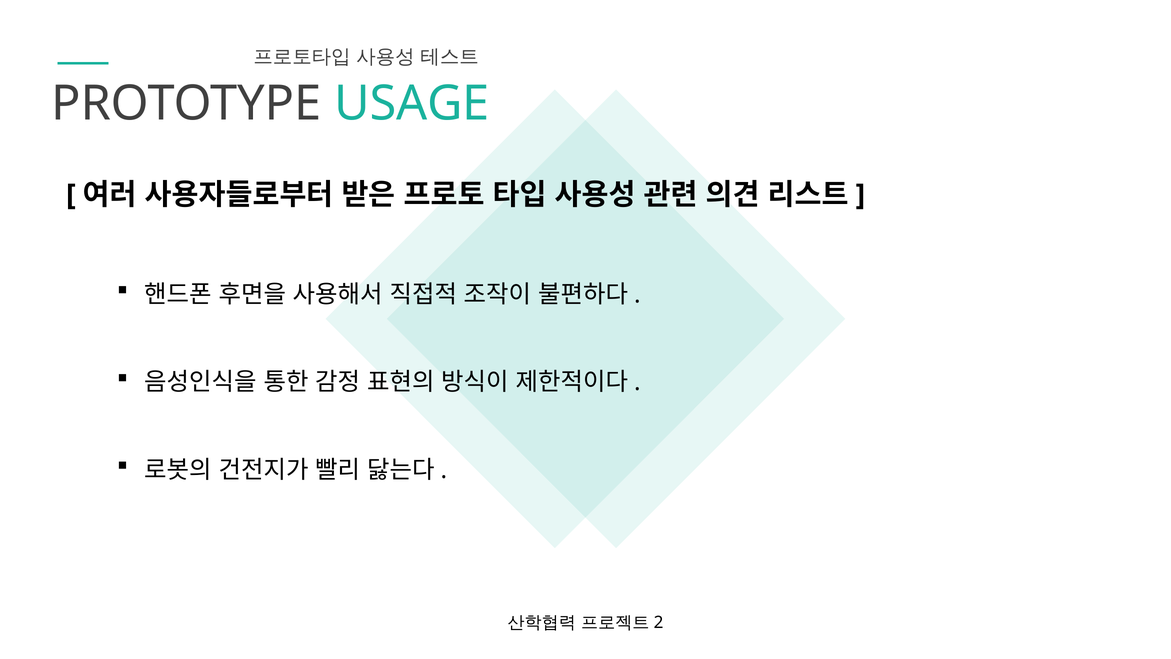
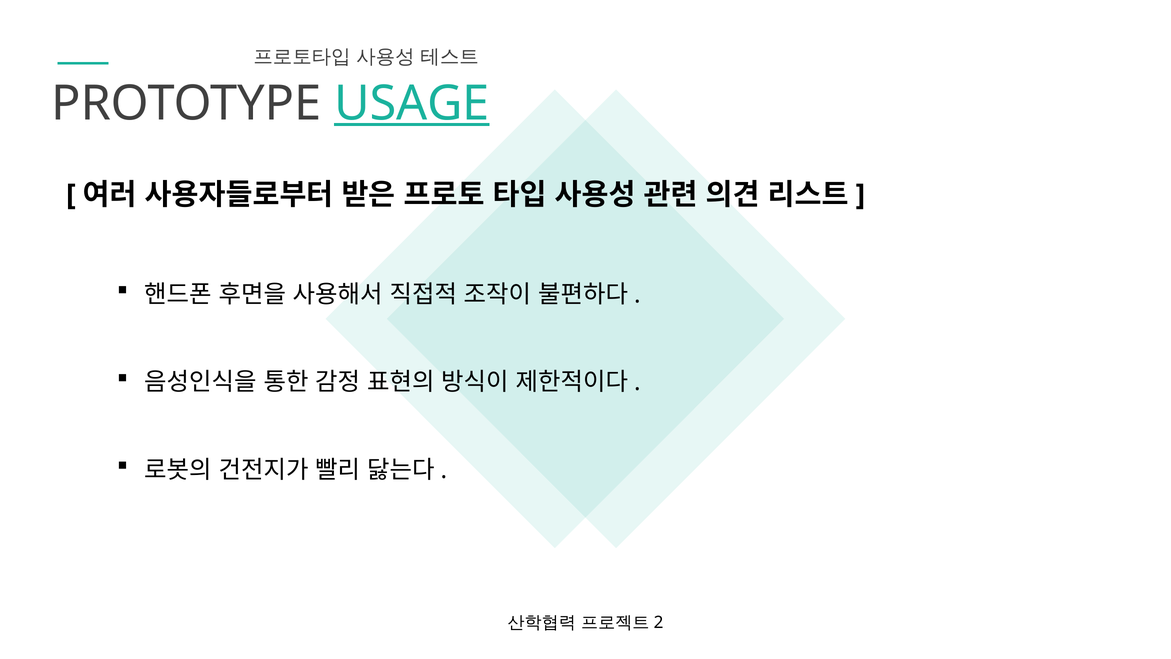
USAGE underline: none -> present (412, 103)
